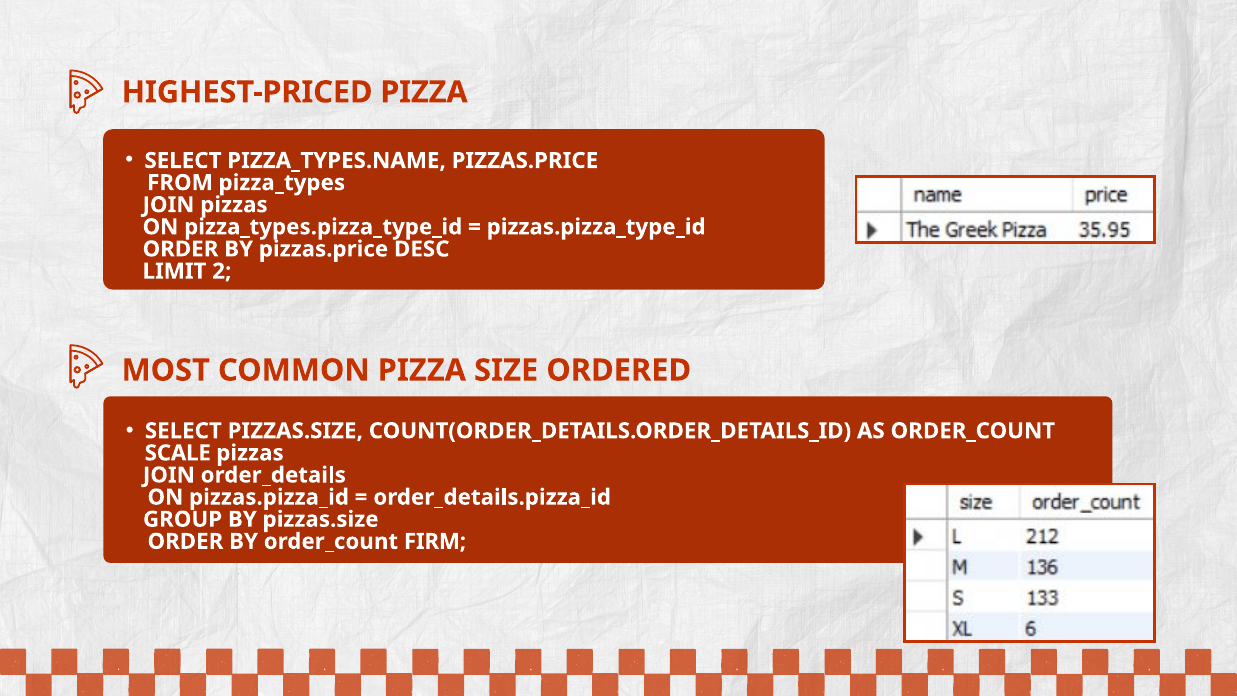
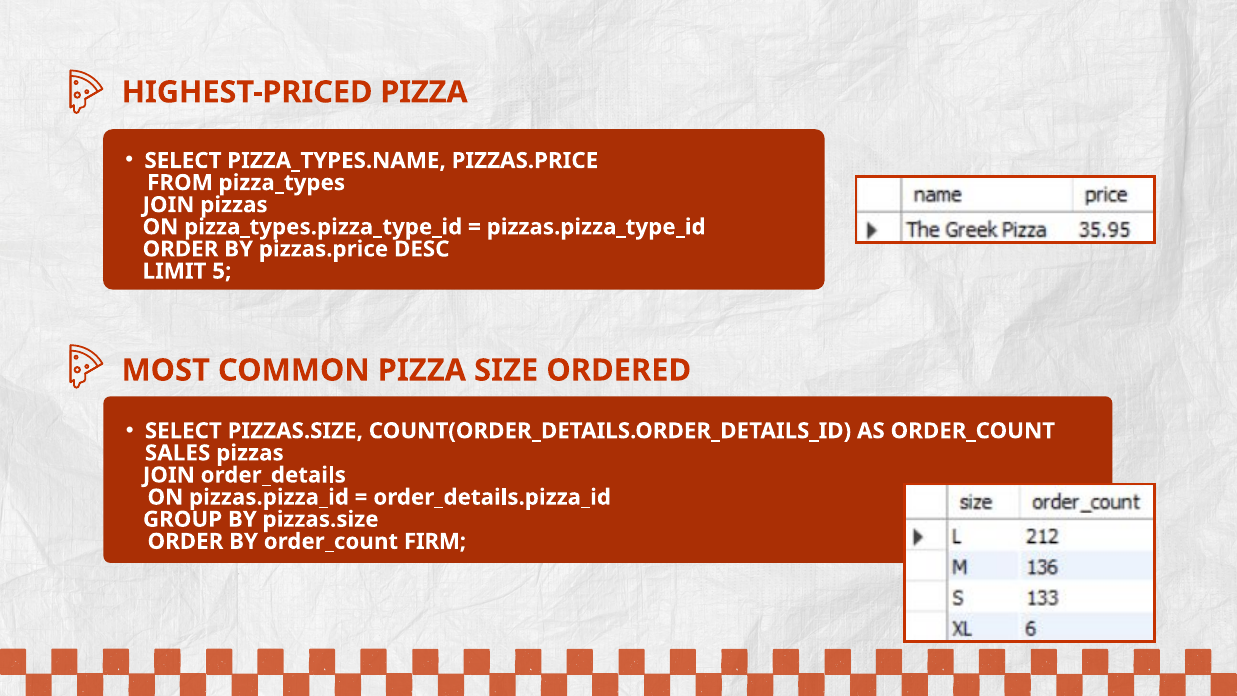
2: 2 -> 5 (222, 271)
SCALE: SCALE -> SALES (178, 453)
